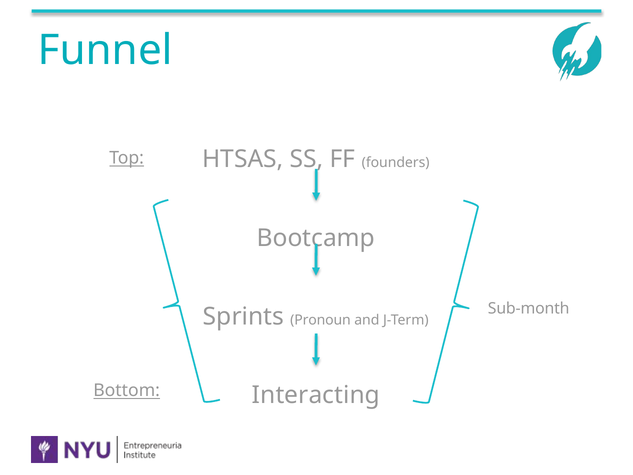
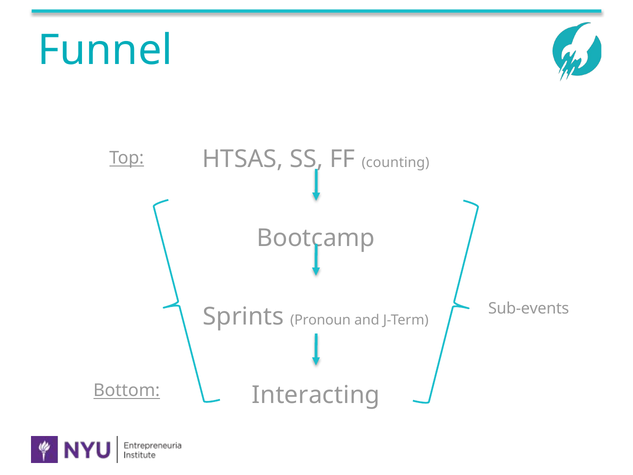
founders: founders -> counting (396, 163)
Sub-month: Sub-month -> Sub-events (529, 308)
